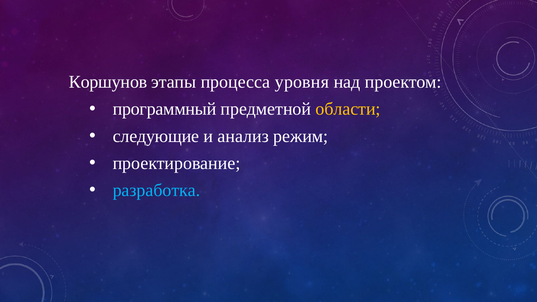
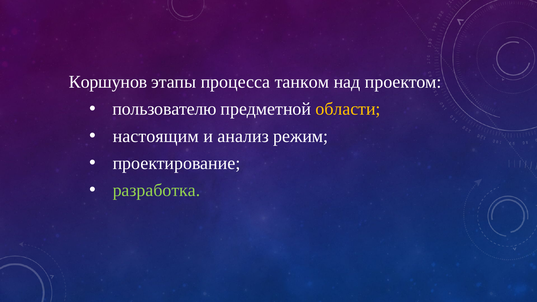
уровня: уровня -> танком (302, 82)
программный: программный -> пользователю (165, 109)
следующие: следующие -> настоящим (156, 136)
разработка colour: light blue -> light green (156, 190)
